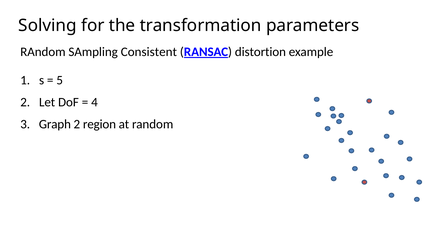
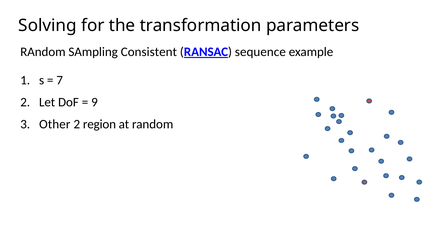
distortion: distortion -> sequence (260, 52)
5: 5 -> 7 (60, 80)
4: 4 -> 9 (94, 102)
Graph: Graph -> Other (55, 125)
